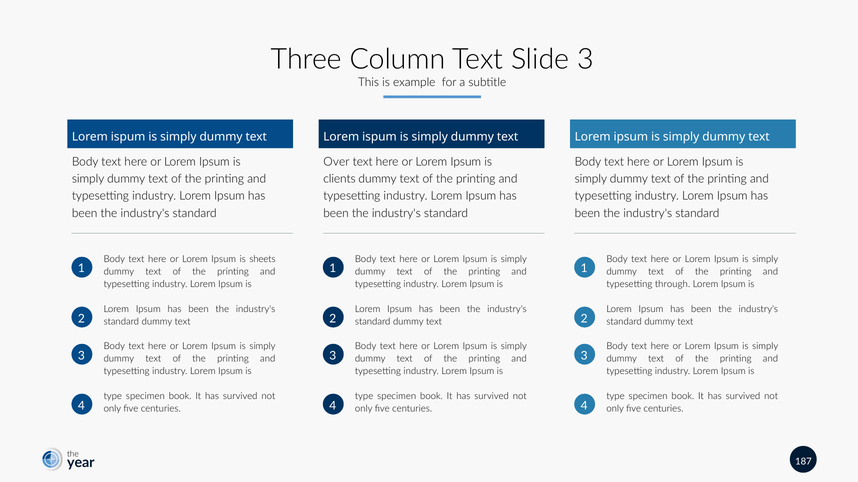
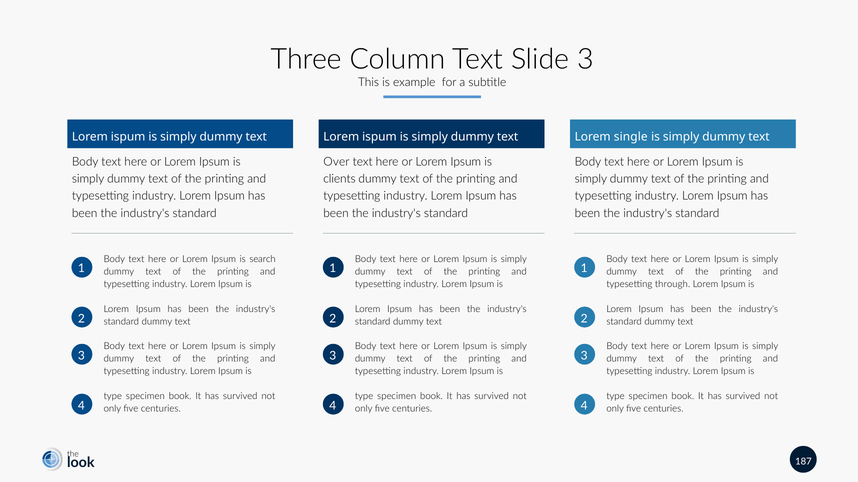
ipsum: ipsum -> single (631, 137)
sheets: sheets -> search (263, 260)
year: year -> look (81, 463)
